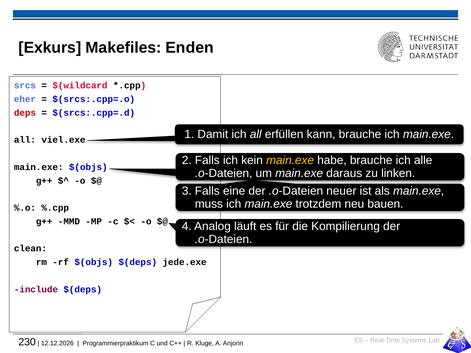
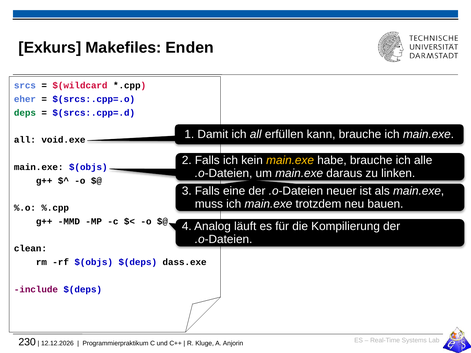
deps colour: red -> green (25, 113)
viel.exe: viel.exe -> void.exe (63, 140)
jede.exe: jede.exe -> dass.exe (185, 262)
